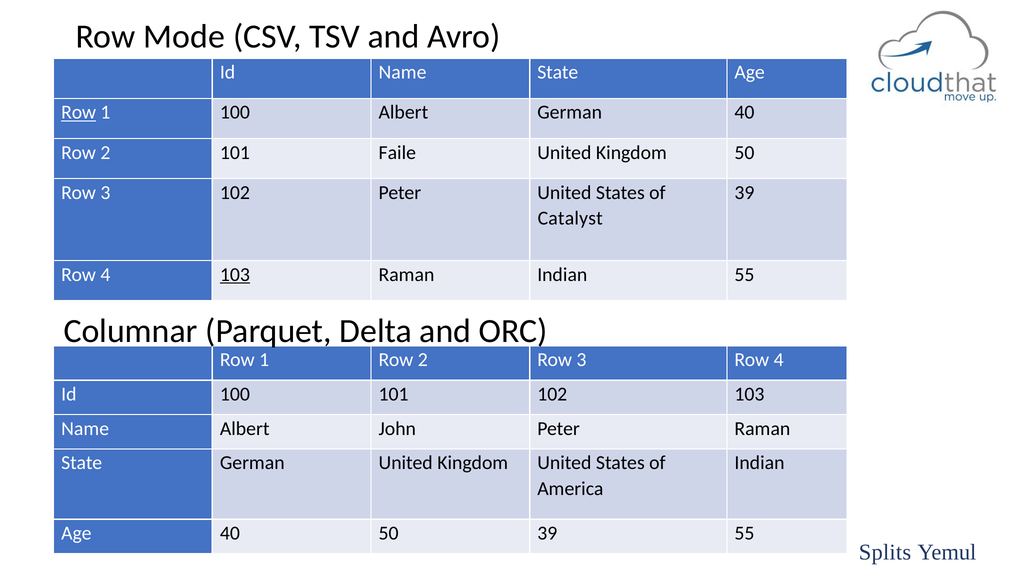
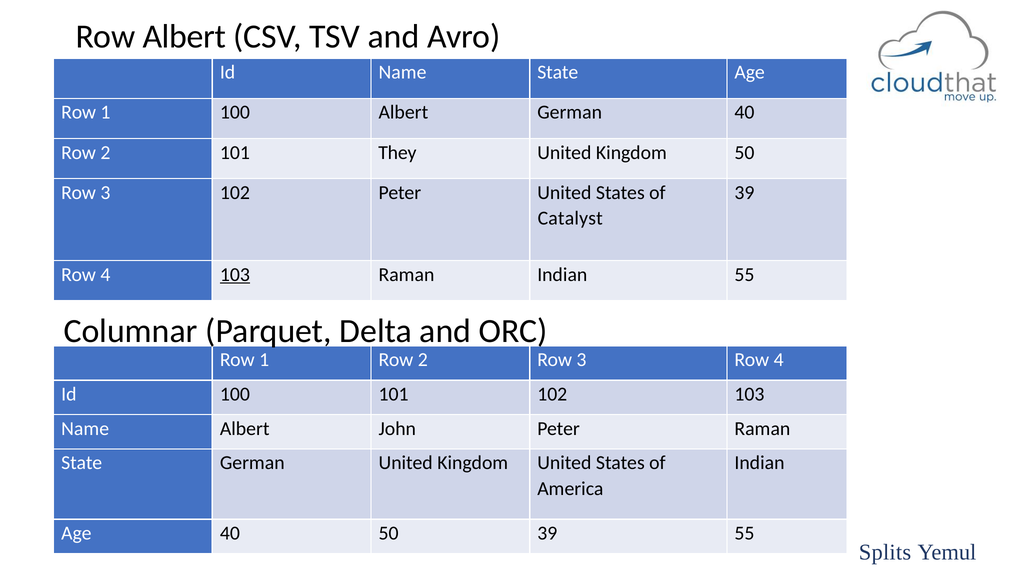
Row Mode: Mode -> Albert (184, 37)
Row underline: present -> none (79, 112)
Faile: Faile -> They (397, 152)
